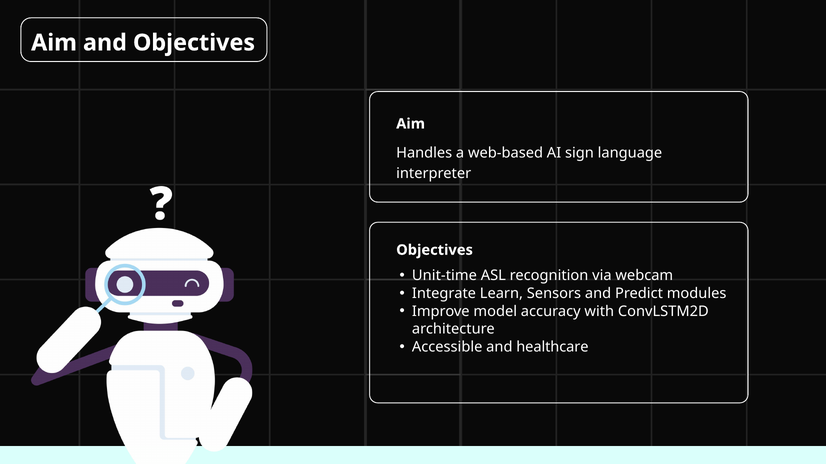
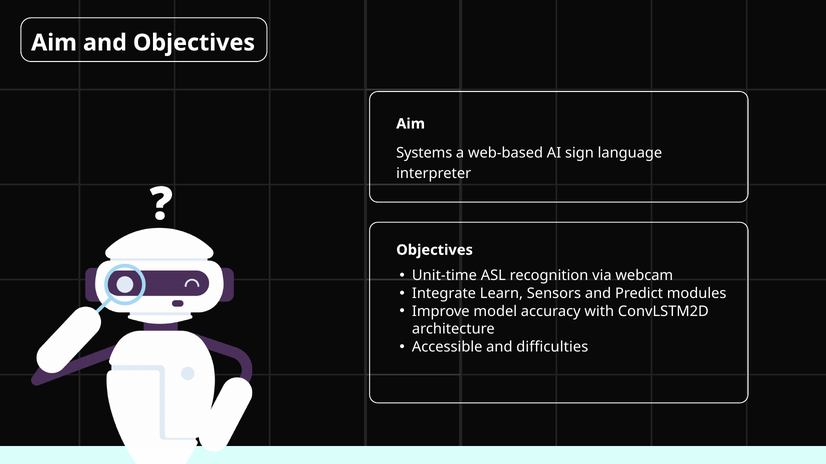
Handles: Handles -> Systems (424, 153)
healthcare: healthcare -> difficulties (552, 347)
